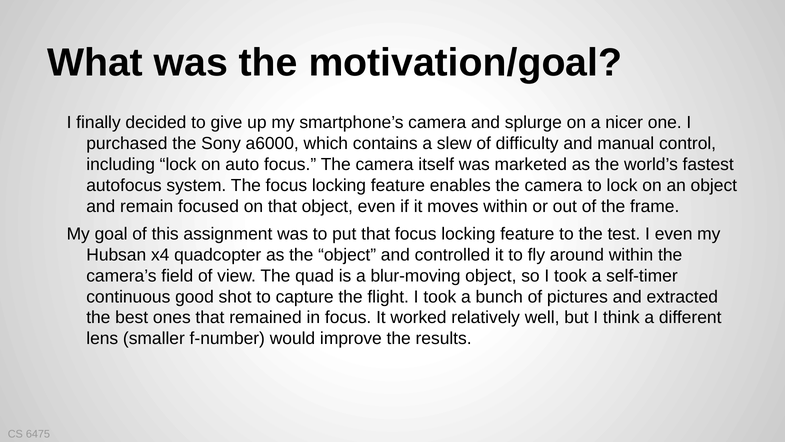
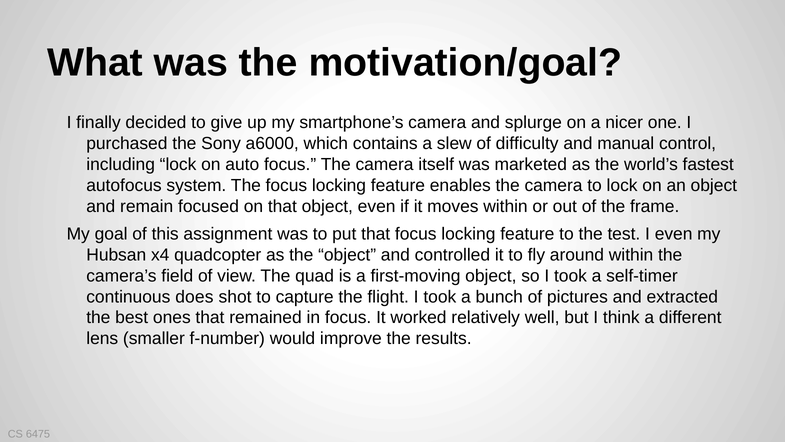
blur-moving: blur-moving -> first-moving (415, 276)
good: good -> does (194, 297)
